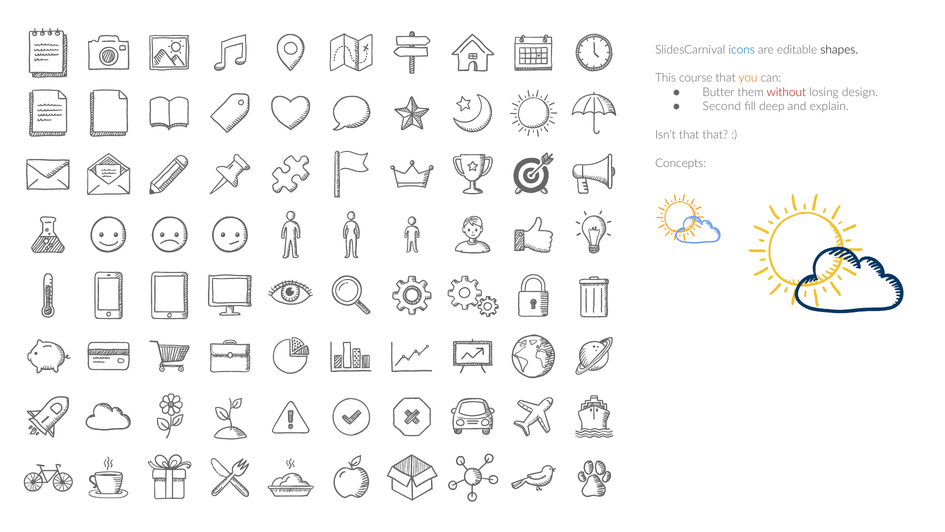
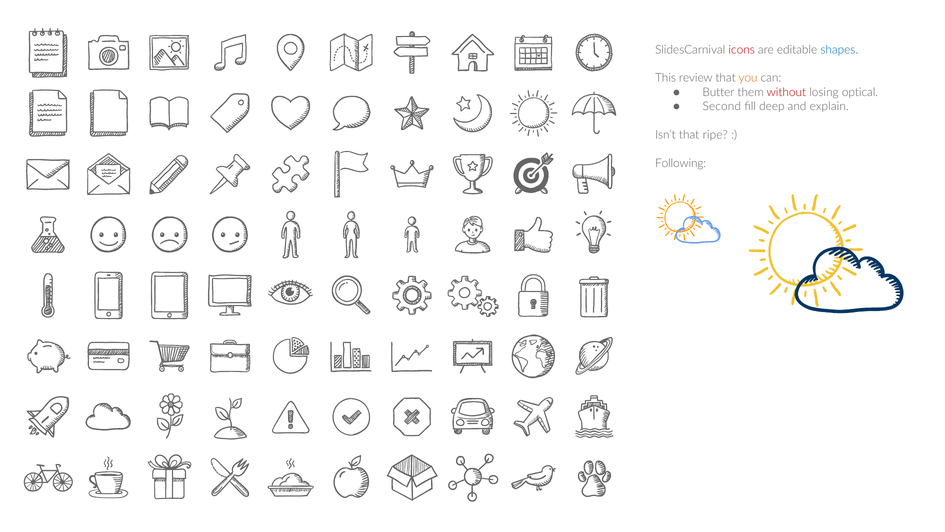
icons colour: blue -> red (742, 50)
shapes colour: black -> blue (839, 50)
course: course -> review (696, 78)
design: design -> optical (860, 92)
that that: that -> ripe (715, 135)
Concepts: Concepts -> Following (681, 163)
